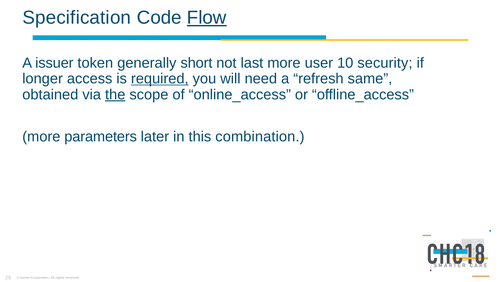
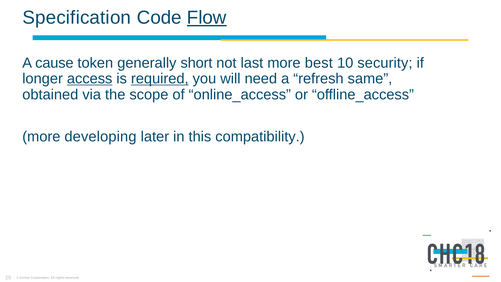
issuer: issuer -> cause (54, 63)
user: user -> best (319, 63)
access underline: none -> present (90, 79)
the underline: present -> none (115, 94)
parameters: parameters -> developing (100, 136)
combination: combination -> compatibility (260, 136)
